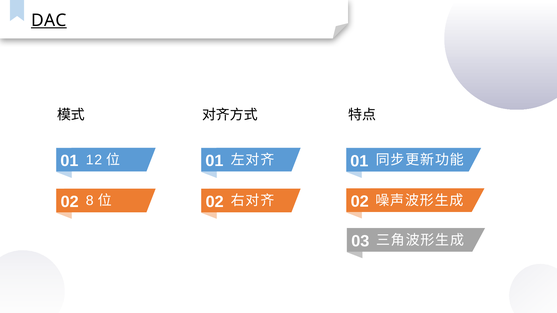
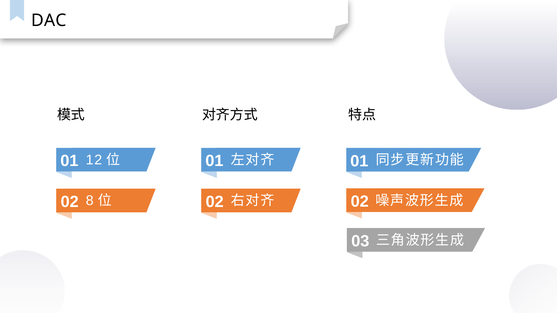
DAC underline: present -> none (49, 20)
